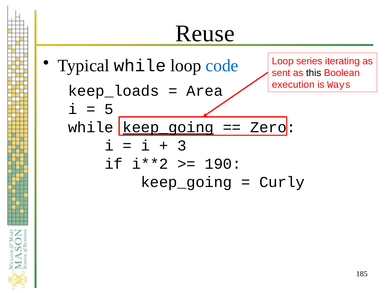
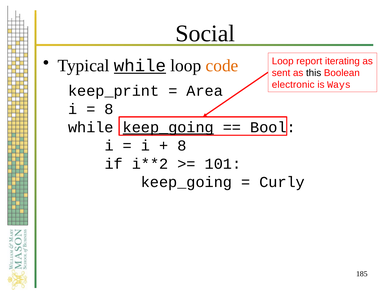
Reuse: Reuse -> Social (205, 34)
while underline: none -> present (140, 66)
code colour: blue -> orange (222, 66)
series: series -> report (309, 61)
execution: execution -> electronic (293, 85)
keep_loads: keep_loads -> keep_print (114, 91)
5: 5 -> 8 (109, 109)
Zero: Zero -> Bool (273, 128)
3: 3 -> 8 (182, 146)
190: 190 -> 101 (223, 164)
